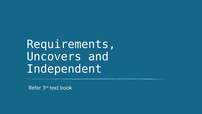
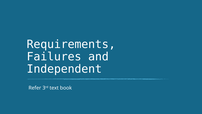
Uncovers: Uncovers -> Failures (54, 57)
